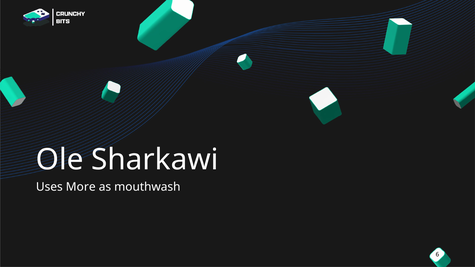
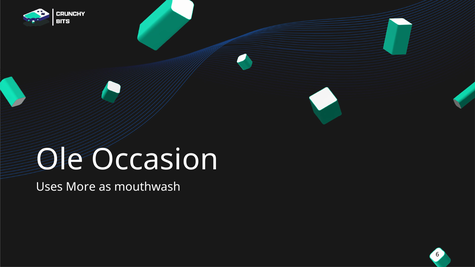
Sharkawi: Sharkawi -> Occasion (155, 160)
